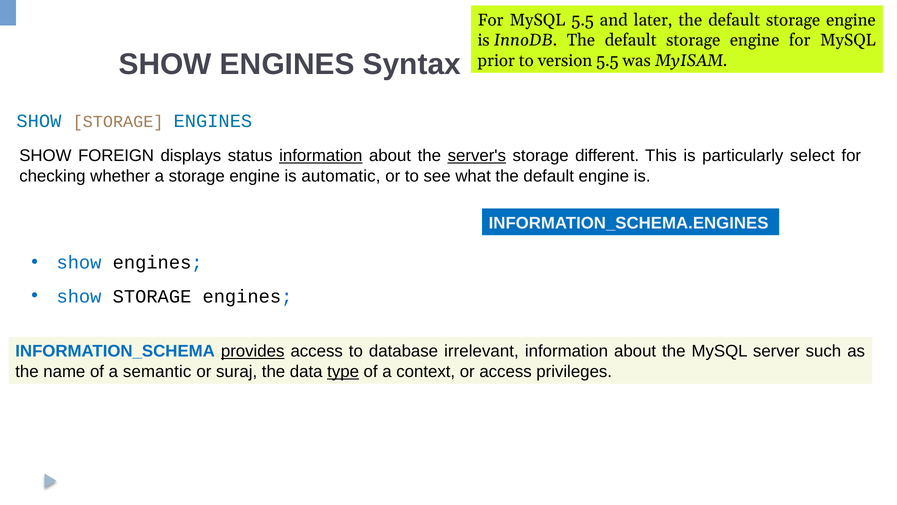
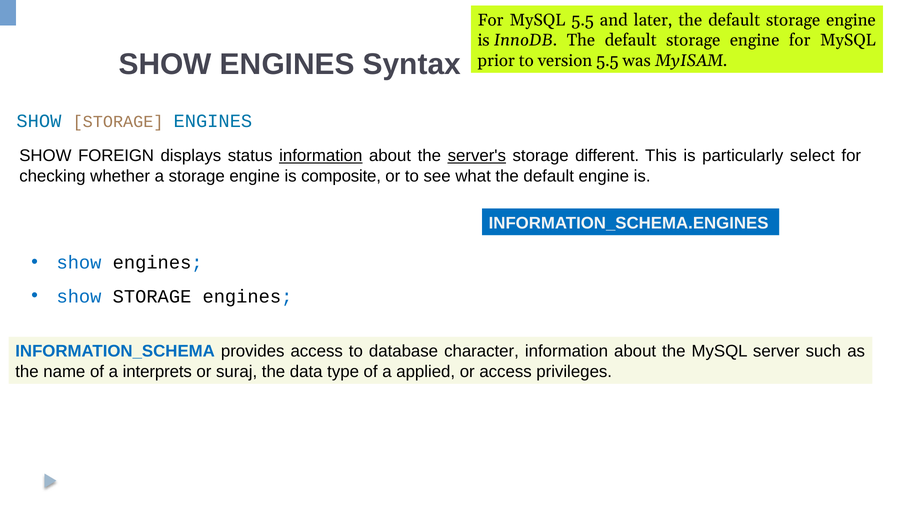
automatic: automatic -> composite (341, 176)
provides underline: present -> none (253, 351)
irrelevant: irrelevant -> character (481, 351)
semantic: semantic -> interprets (157, 371)
type underline: present -> none (343, 371)
context: context -> applied (426, 371)
